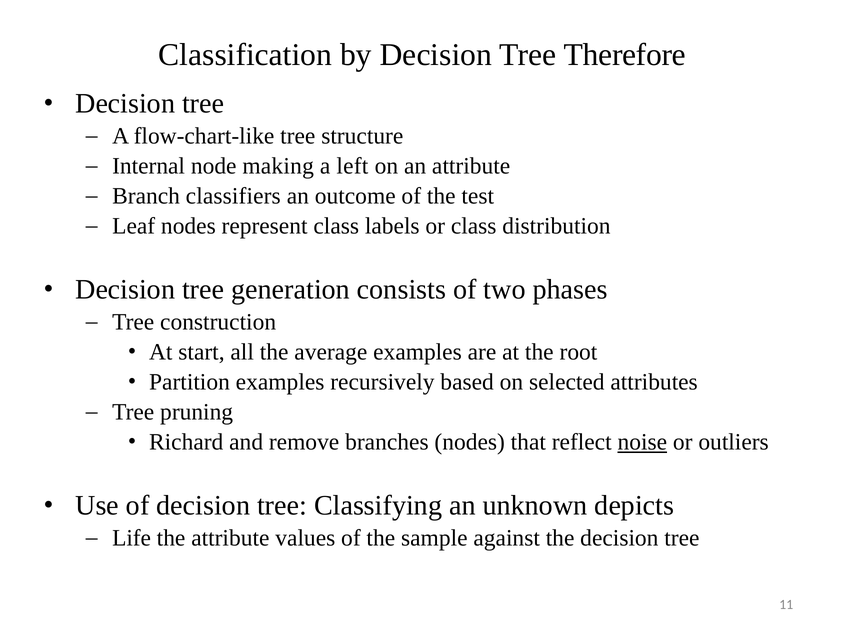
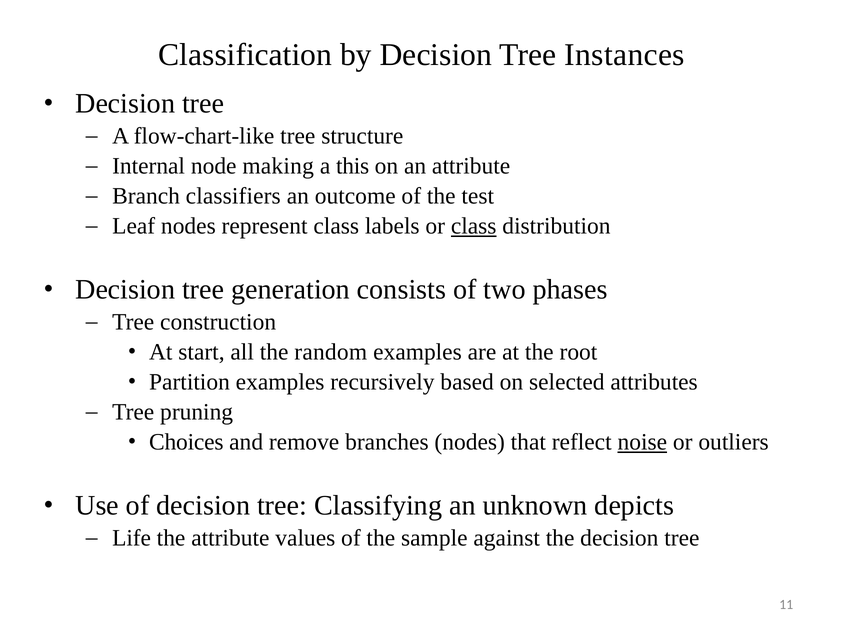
Therefore: Therefore -> Instances (625, 55)
left: left -> this (353, 166)
class underline: none -> present (474, 226)
average: average -> random (331, 352)
Richard: Richard -> Choices (186, 442)
